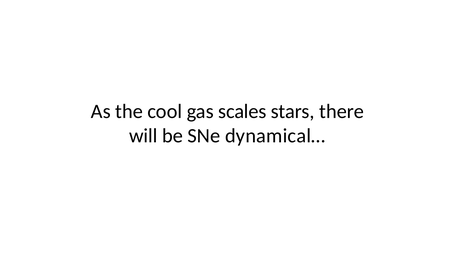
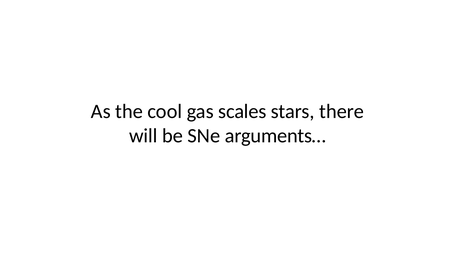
dynamical…: dynamical… -> arguments… (275, 136)
